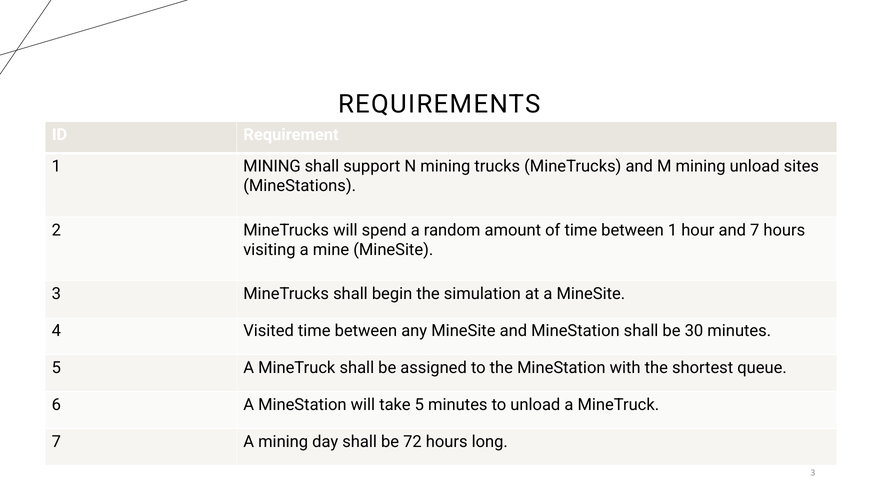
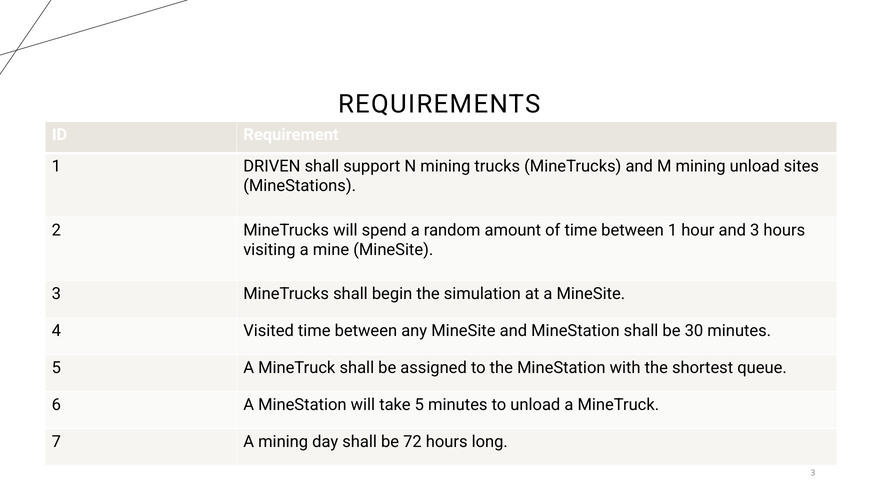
1 MINING: MINING -> DRIVEN (272, 167)
and 7: 7 -> 3 (755, 230)
